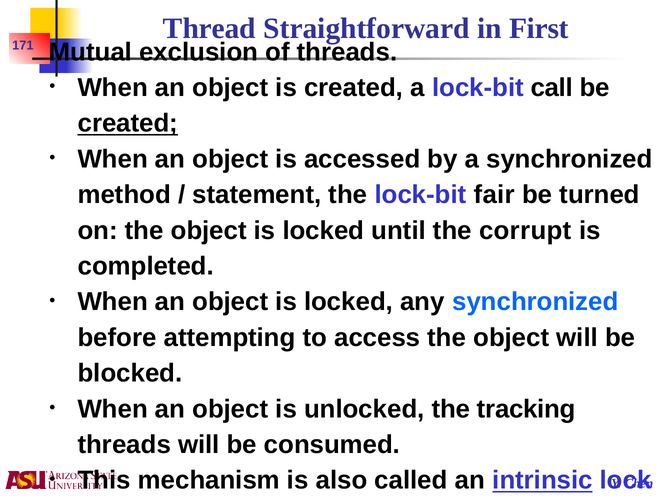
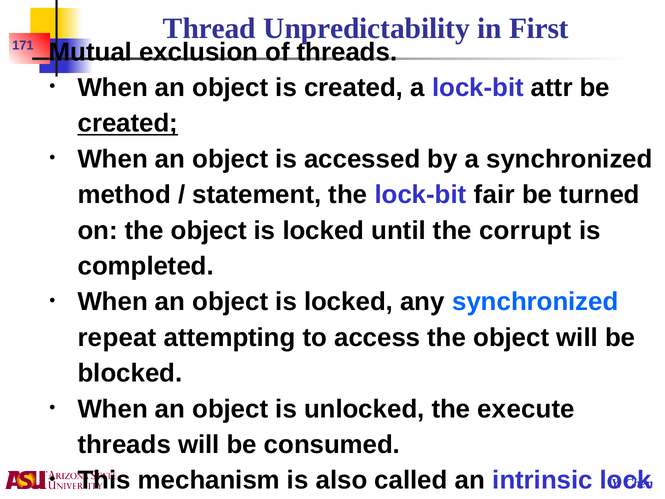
Straightforward: Straightforward -> Unpredictability (367, 28)
call: call -> attr (552, 88)
before: before -> repeat (117, 337)
tracking: tracking -> execute (526, 409)
intrinsic underline: present -> none (543, 480)
